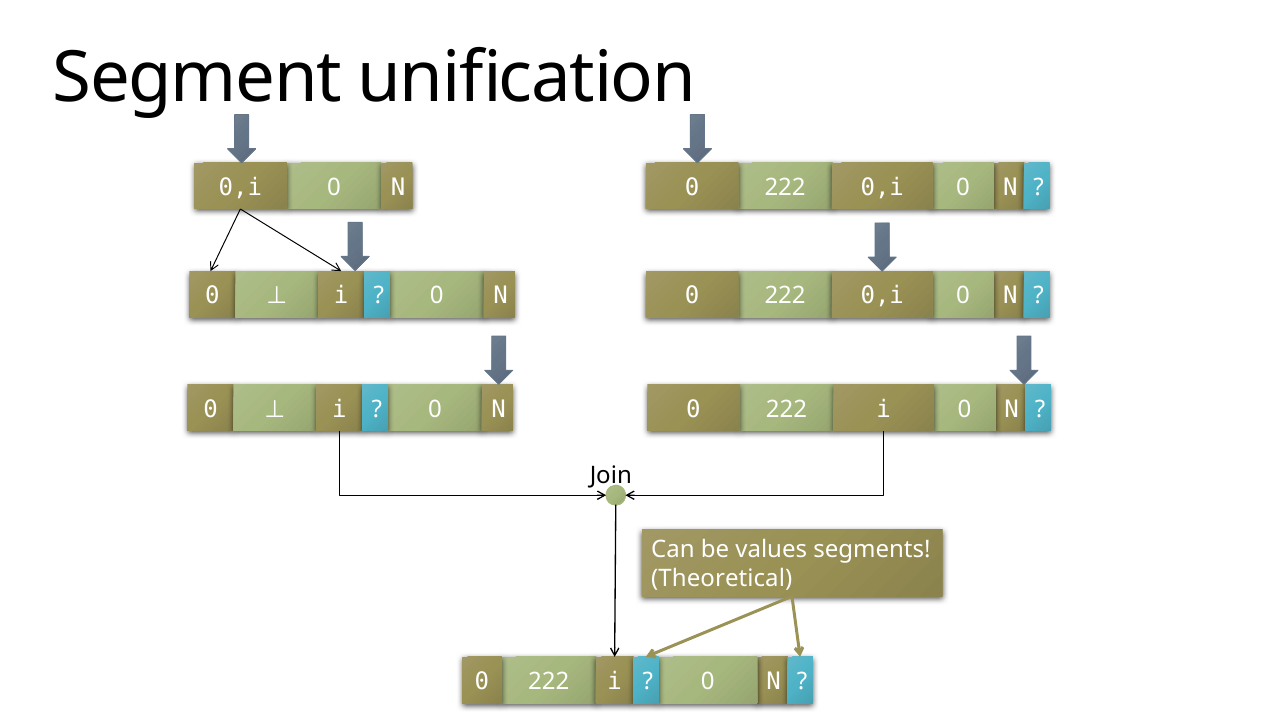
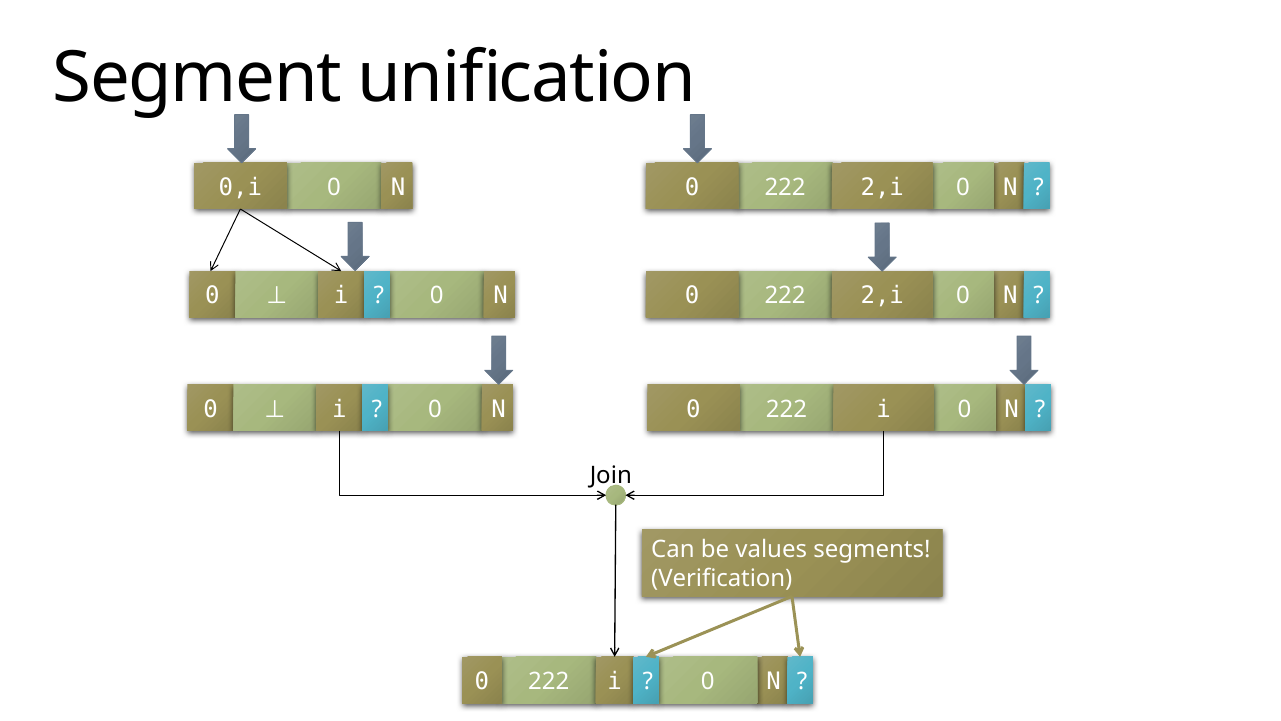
0,i: 0,i -> 2,i (882, 187)
0,i: 0,i -> 2,i (882, 296)
Theoretical: Theoretical -> Verification (722, 579)
